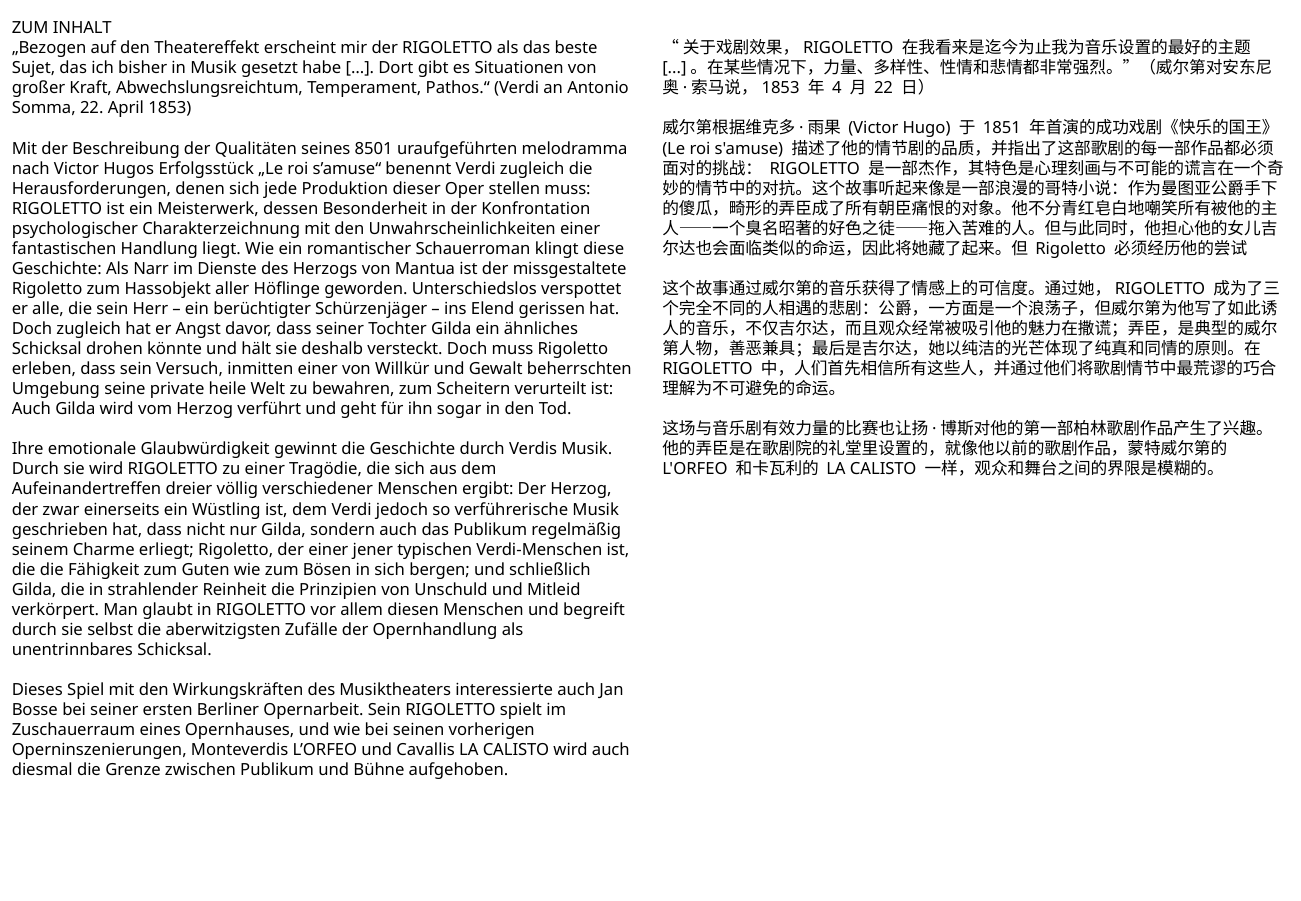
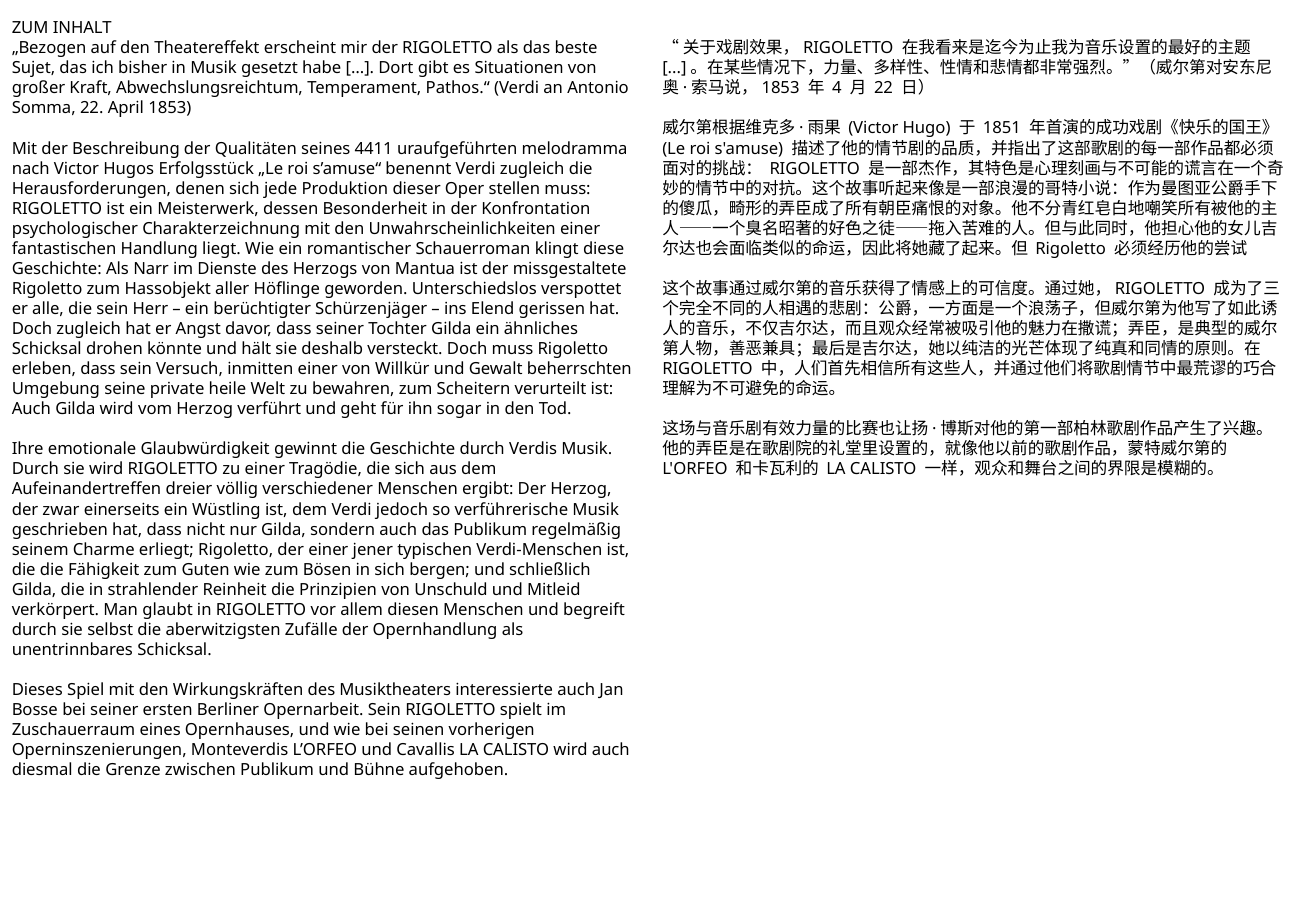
8501: 8501 -> 4411 (374, 148)
